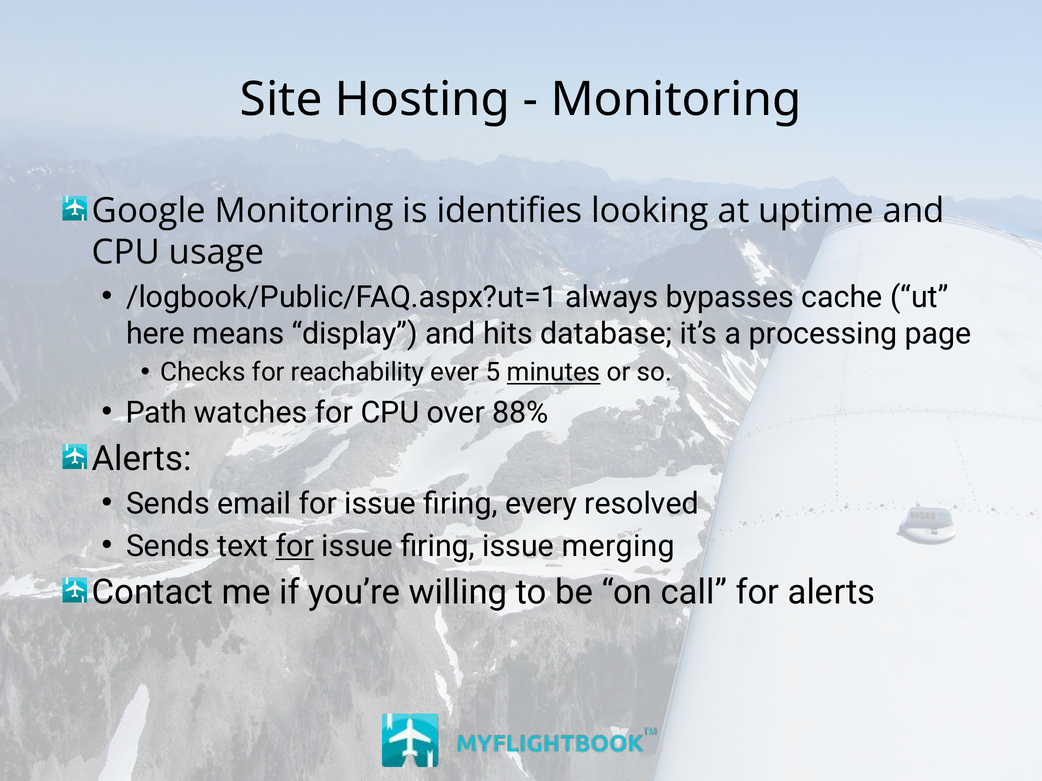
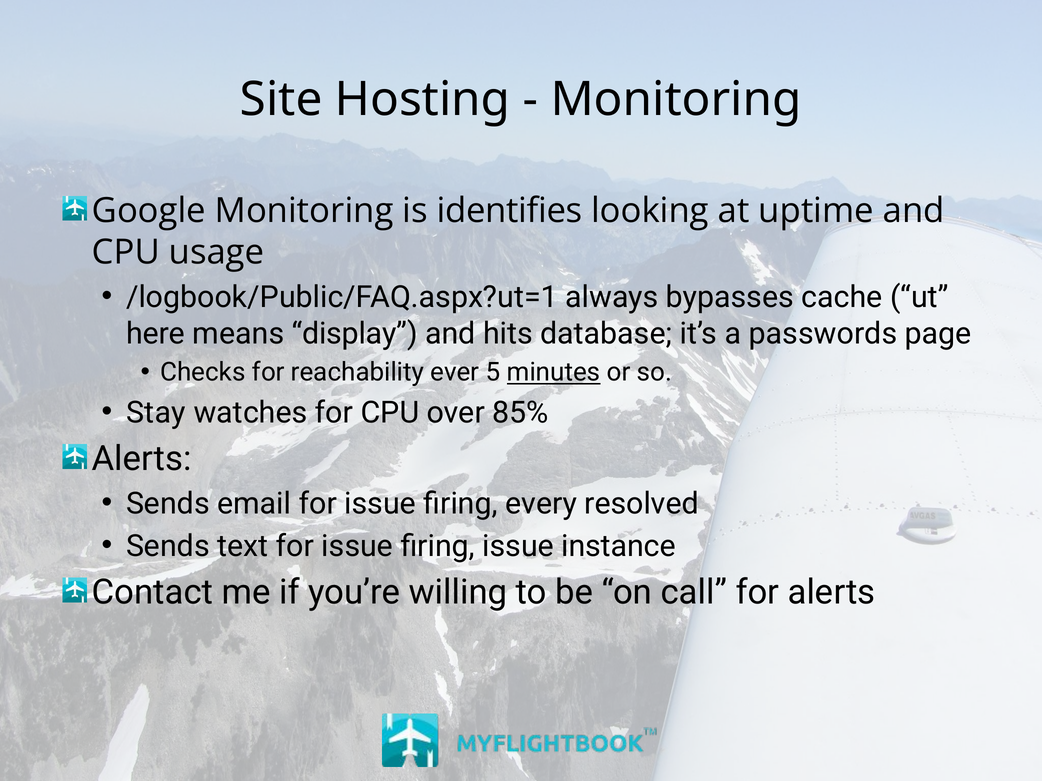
processing: processing -> passwords (823, 334)
Path: Path -> Stay (156, 413)
88%: 88% -> 85% (520, 413)
for underline: present -> none (295, 547)
merging: merging -> instance (619, 547)
